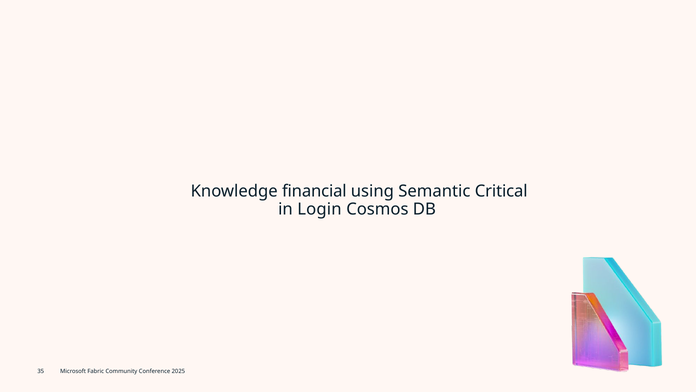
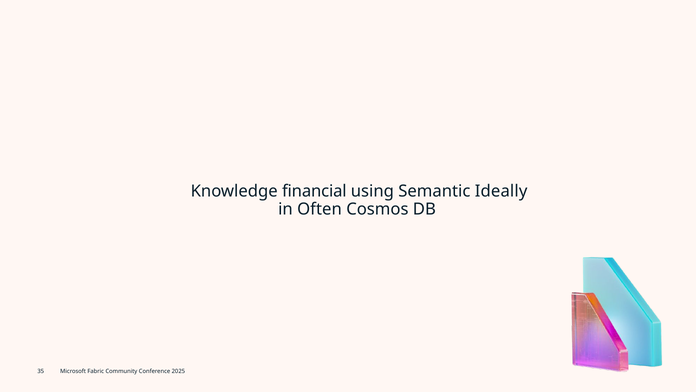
Critical: Critical -> Ideally (501, 191)
Login: Login -> Often (320, 209)
